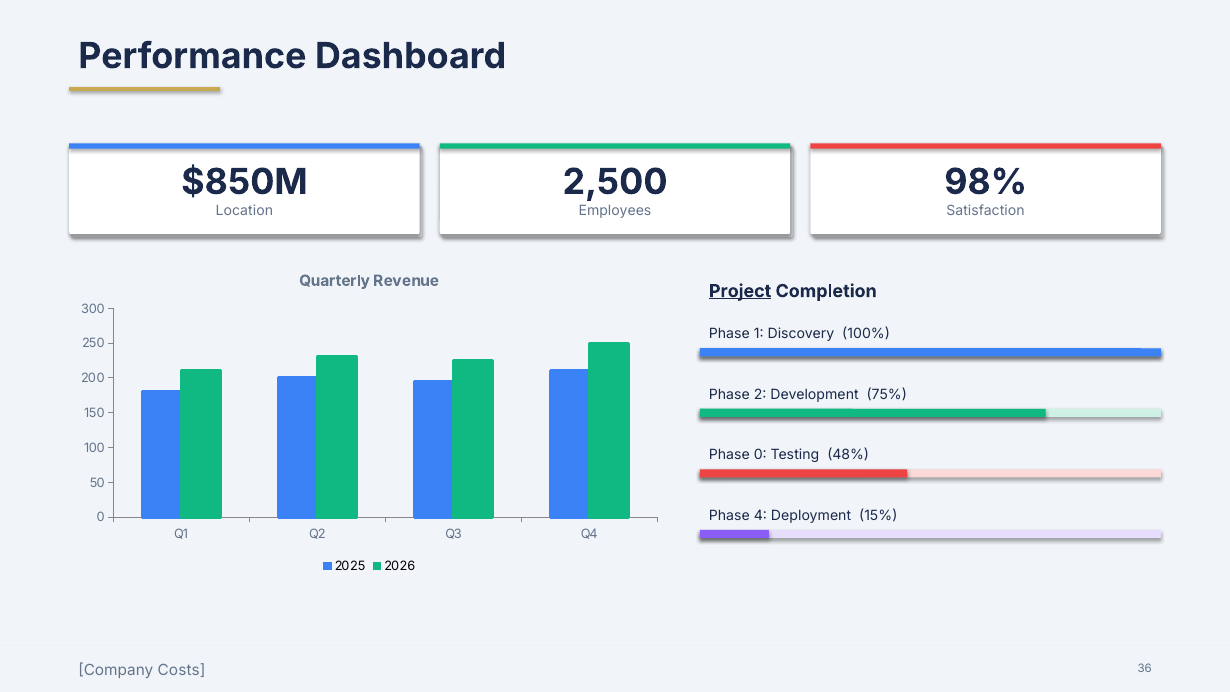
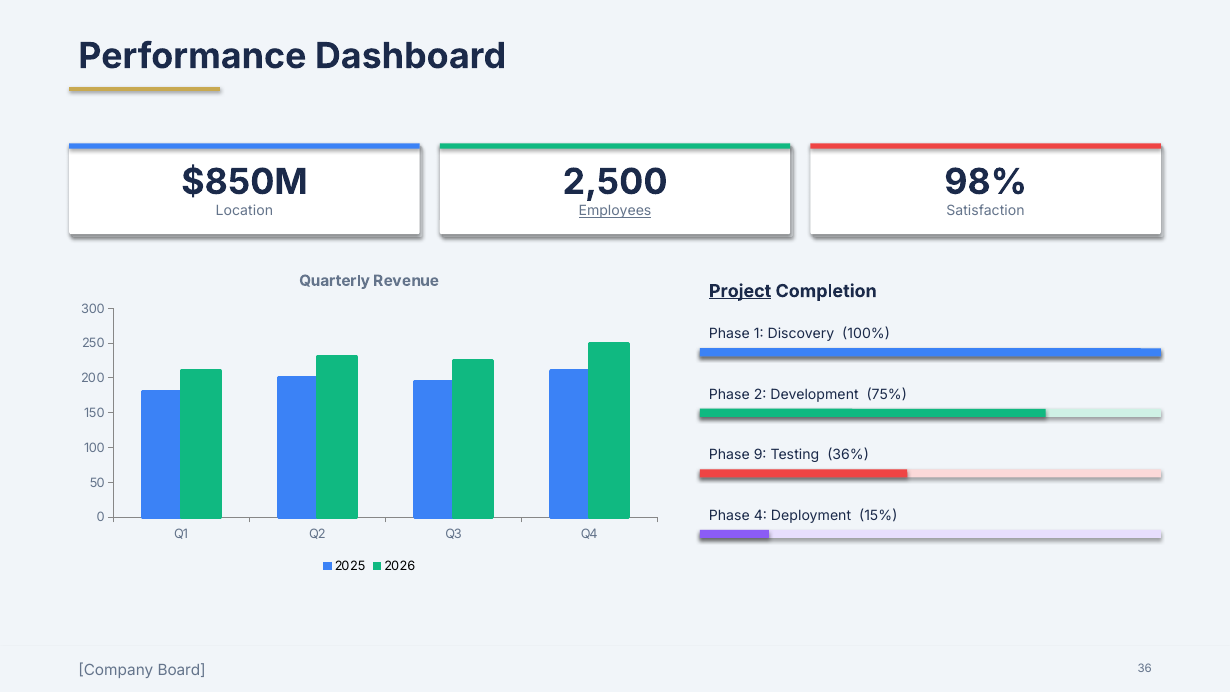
Employees underline: none -> present (615, 211)
Phase 0: 0 -> 9 (760, 455)
48%: 48% -> 36% (848, 455)
Costs: Costs -> Board (182, 671)
